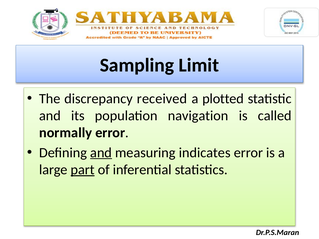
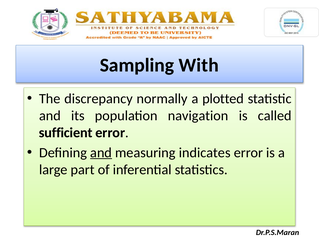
Limit: Limit -> With (199, 65)
received: received -> normally (162, 99)
normally: normally -> sufficient (66, 133)
part underline: present -> none (83, 170)
